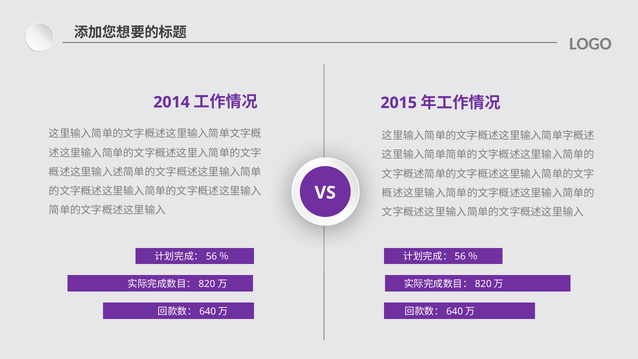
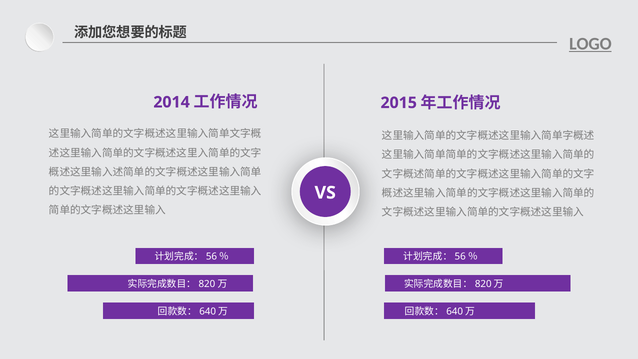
LOGO underline: none -> present (590, 44)
